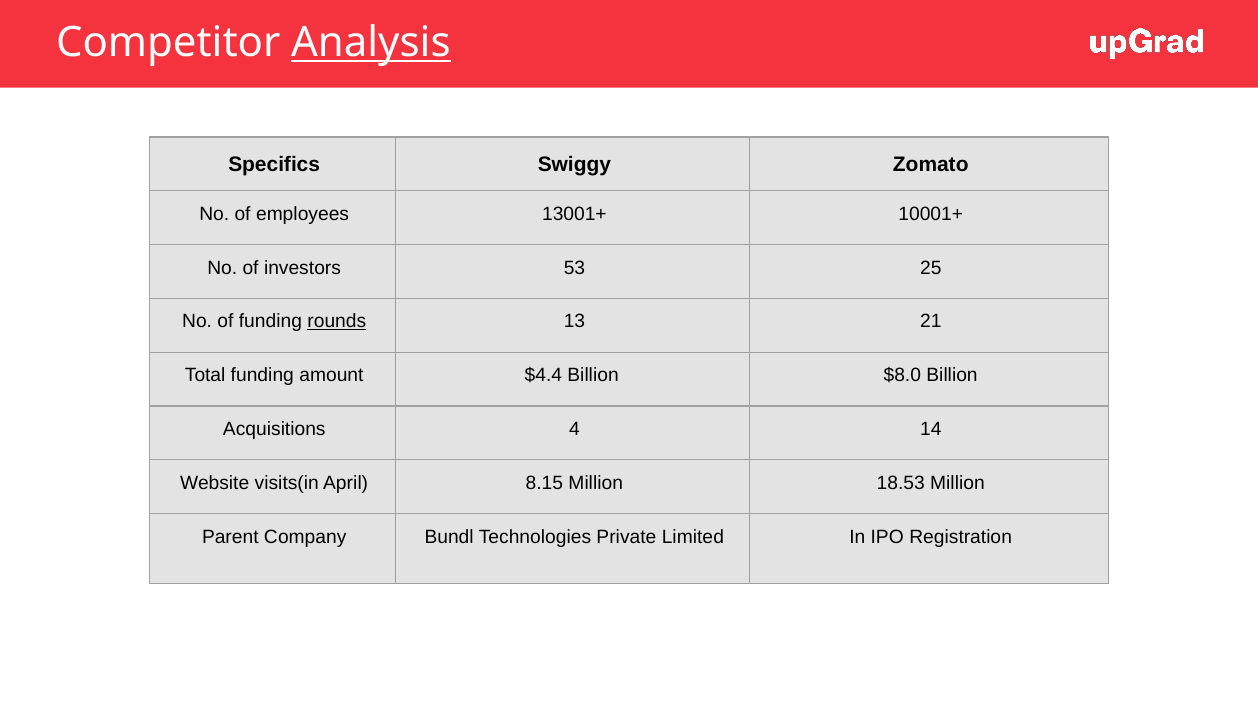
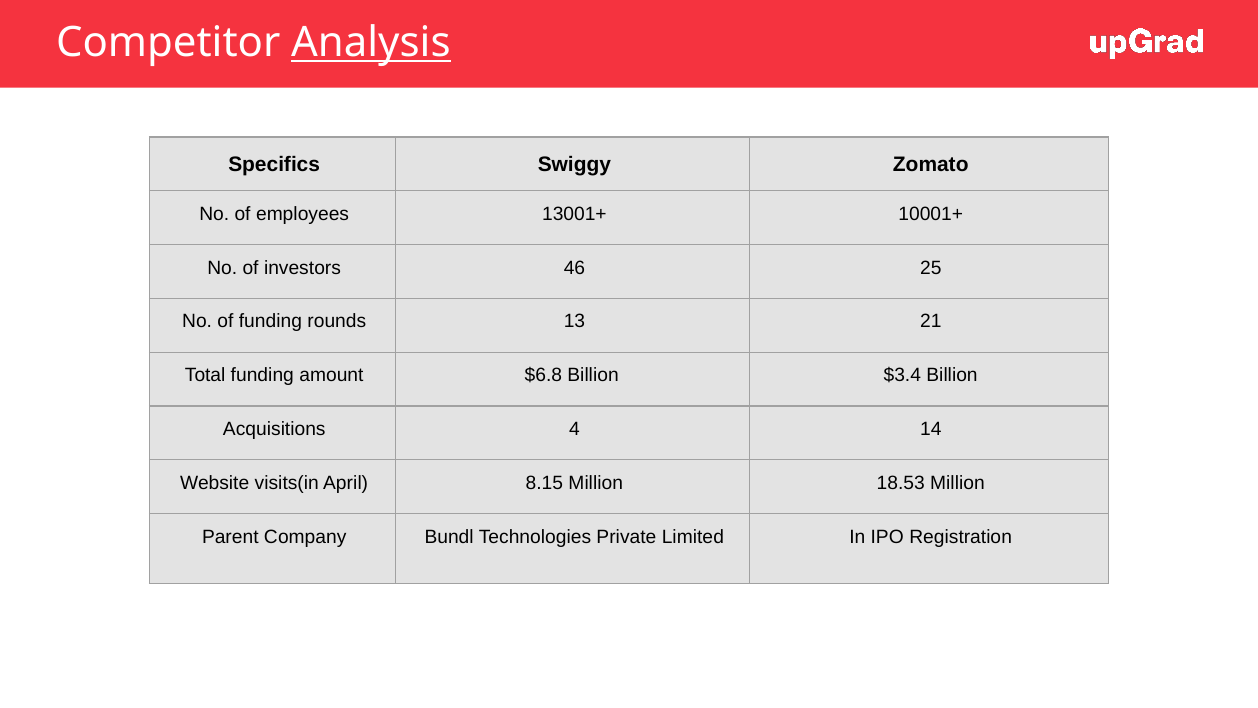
53: 53 -> 46 (574, 268)
rounds underline: present -> none (337, 321)
$4.4: $4.4 -> $6.8 (543, 375)
$8.0: $8.0 -> $3.4 (902, 375)
